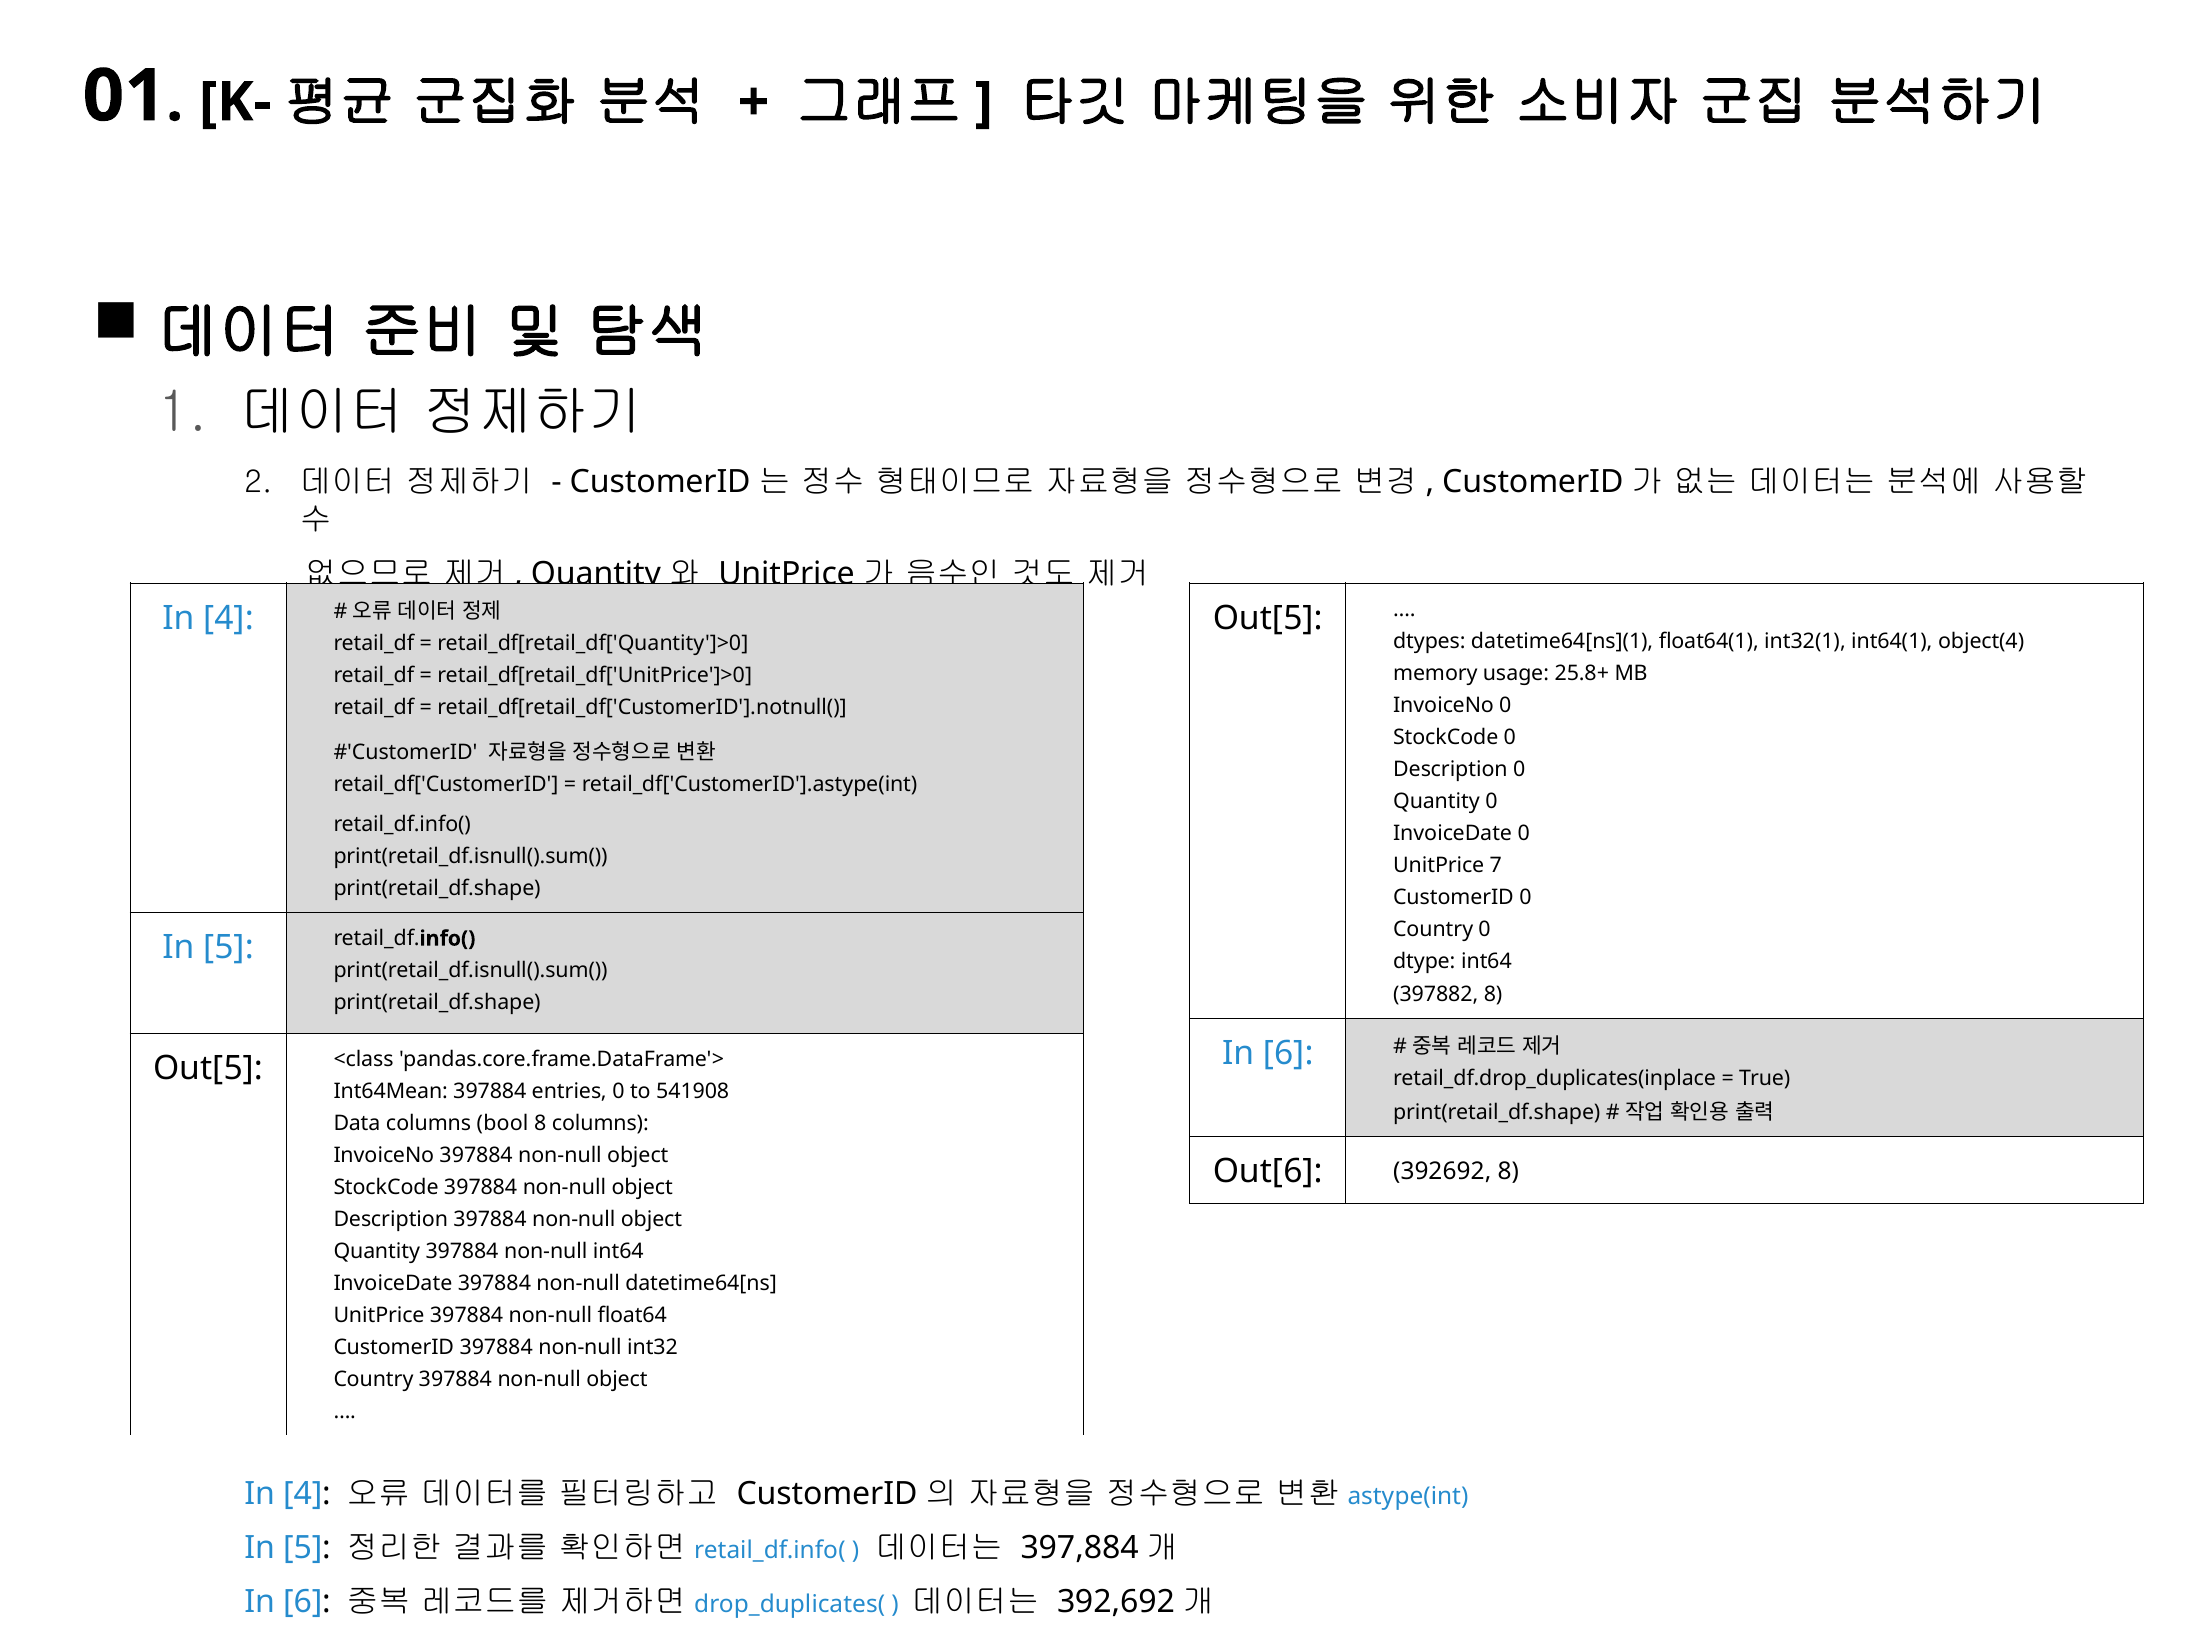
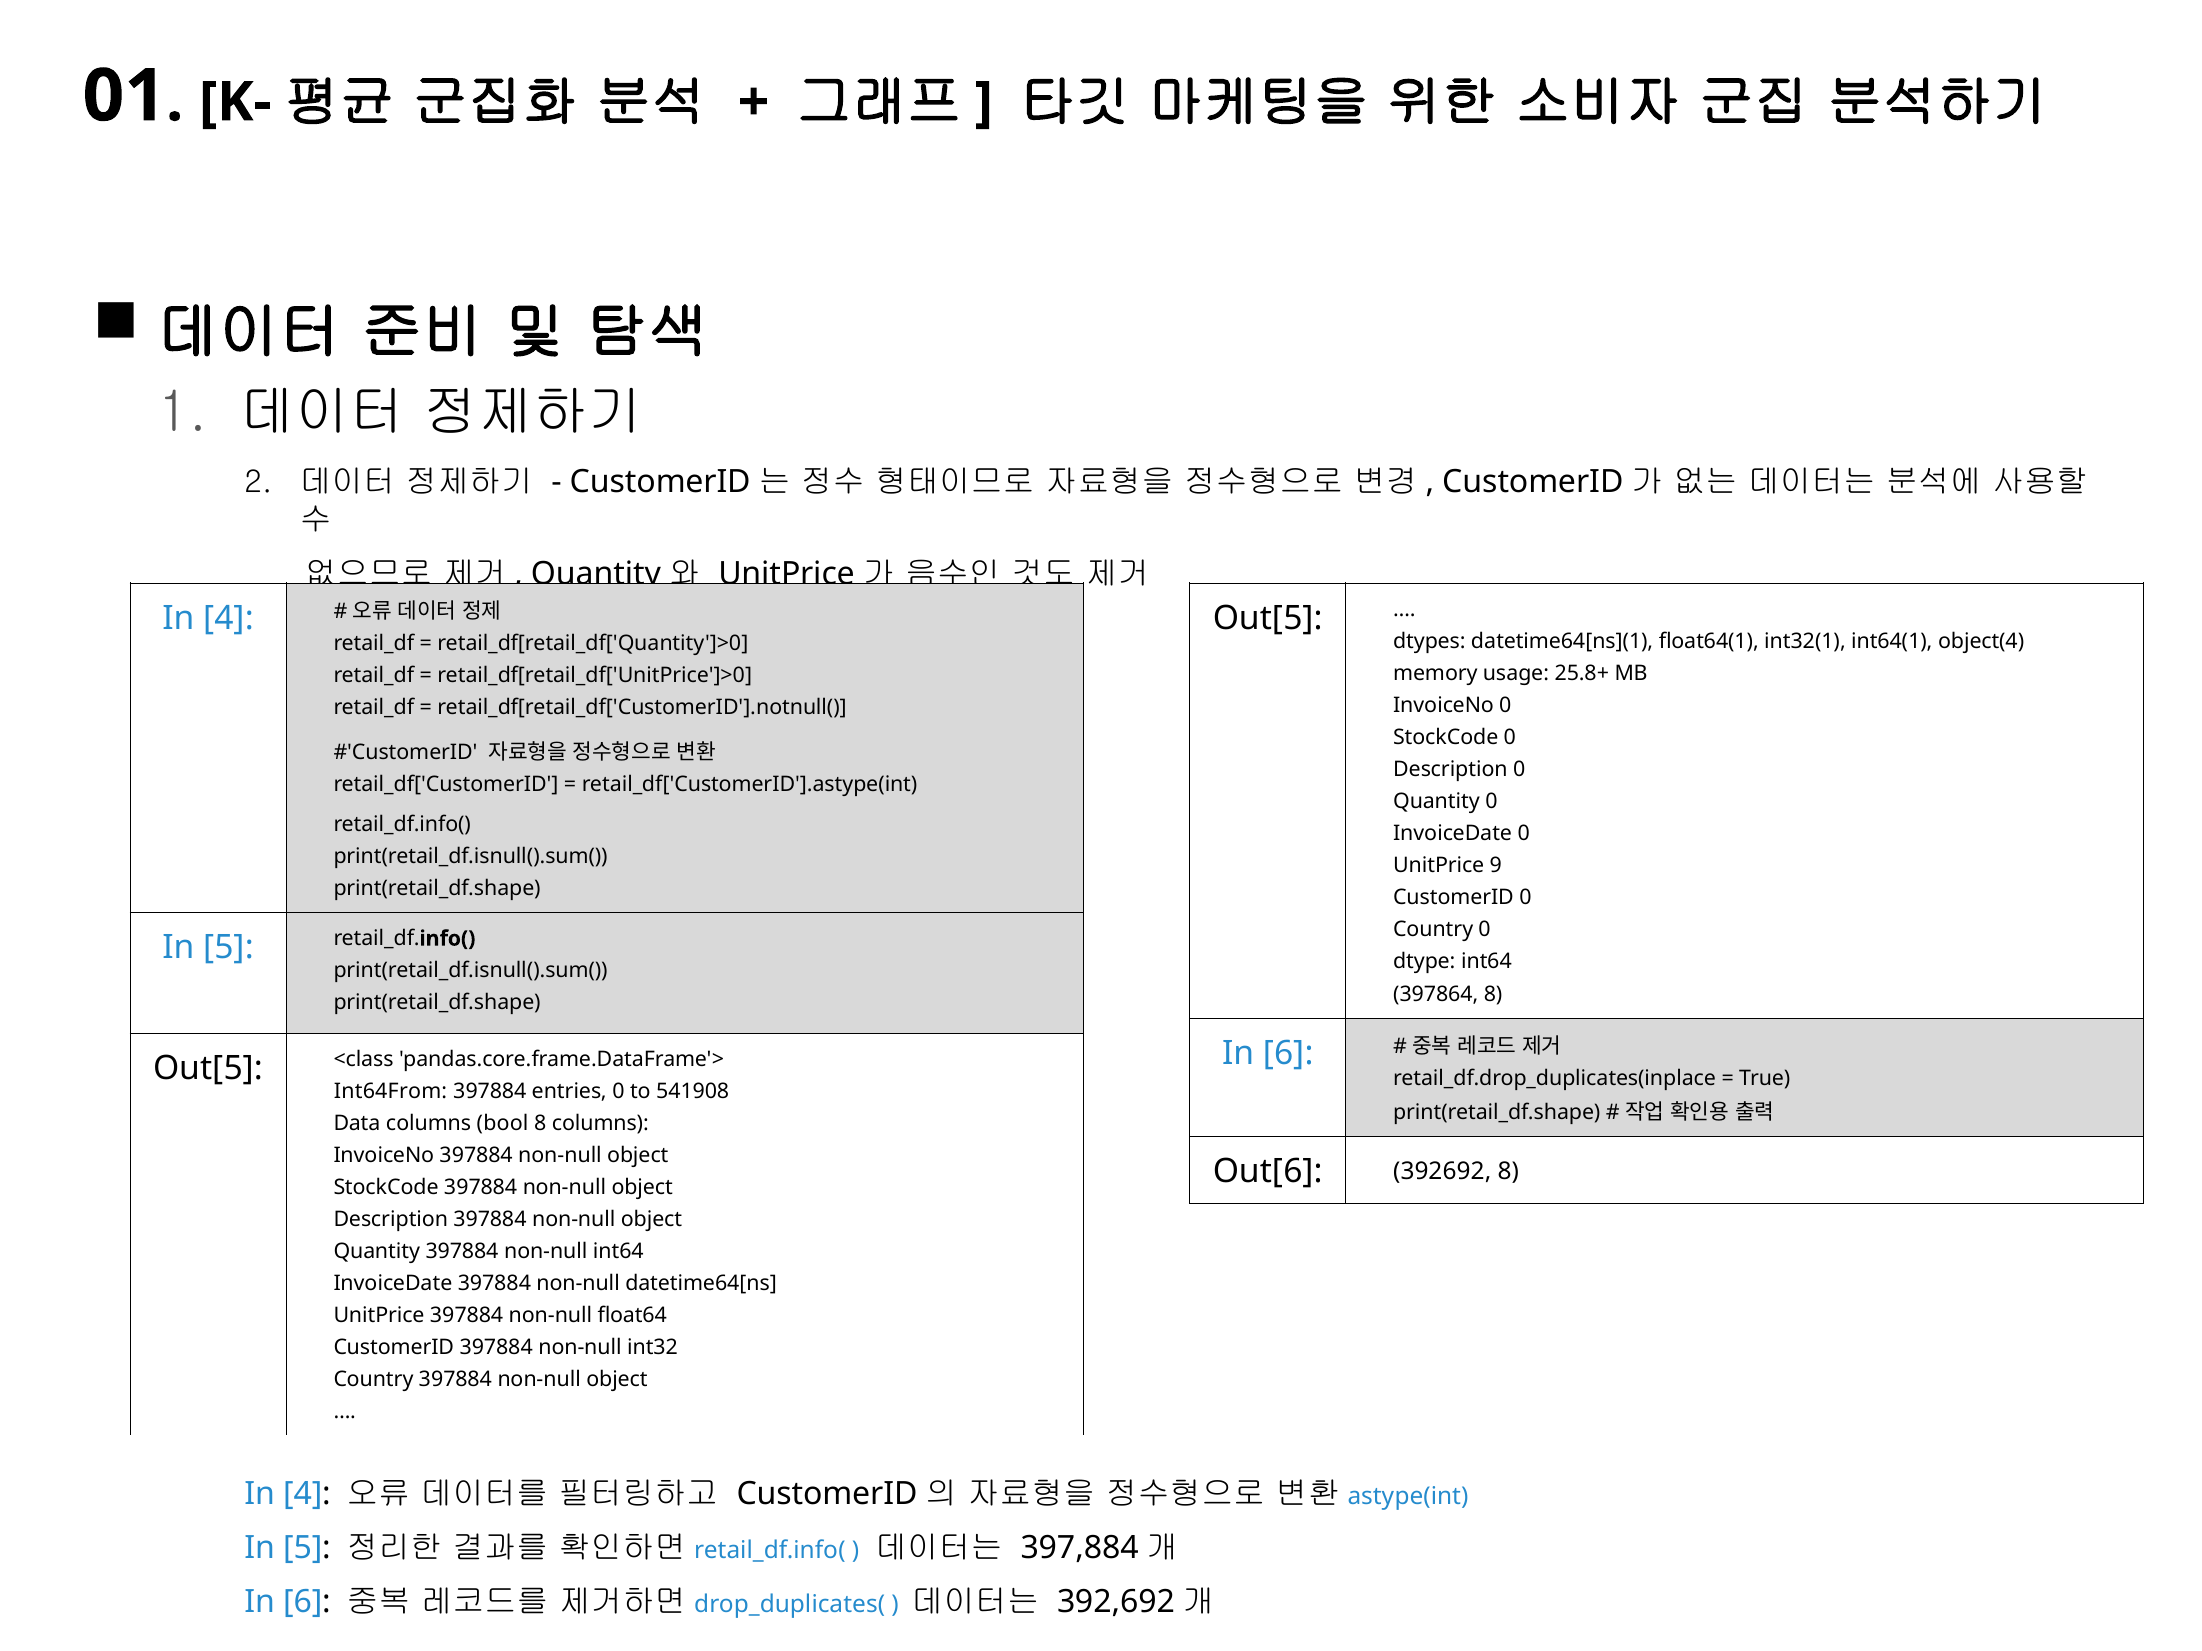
7: 7 -> 9 (1496, 866)
397882: 397882 -> 397864 (1436, 994)
Int64Mean: Int64Mean -> Int64From (391, 1092)
